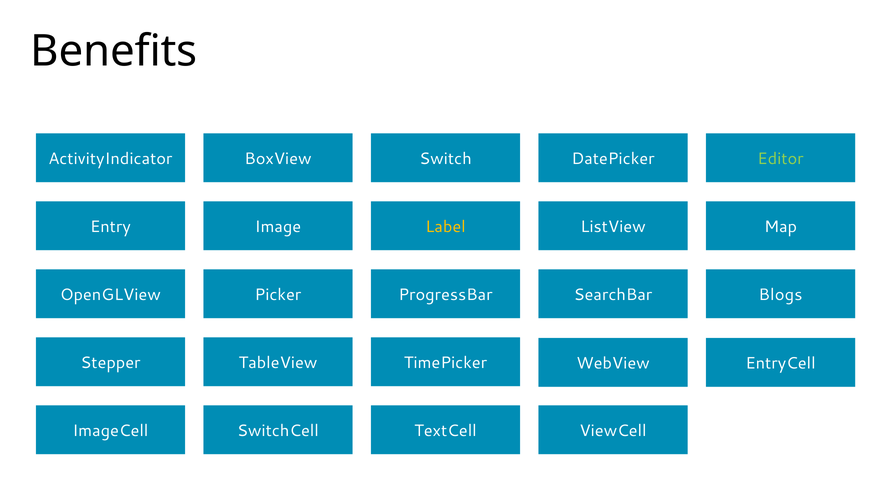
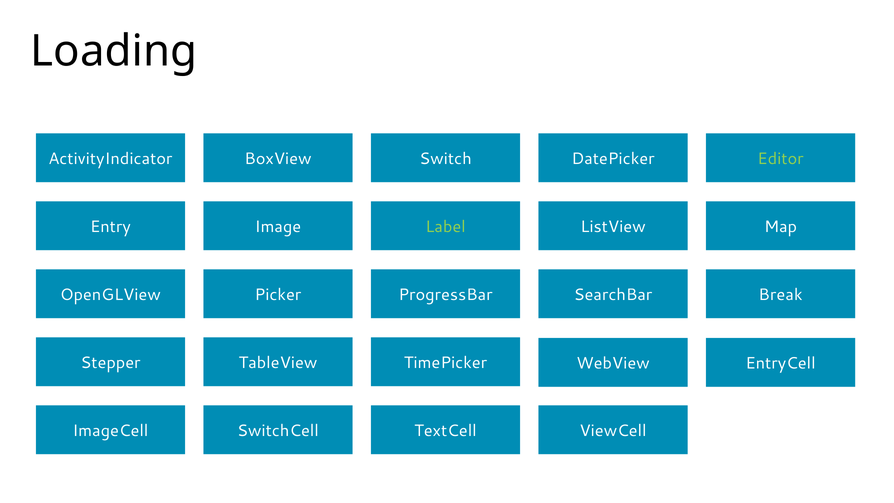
Benefits: Benefits -> Loading (114, 51)
Label colour: yellow -> light green (446, 227)
Blogs: Blogs -> Break (781, 295)
